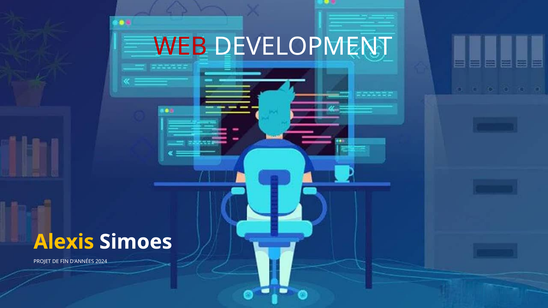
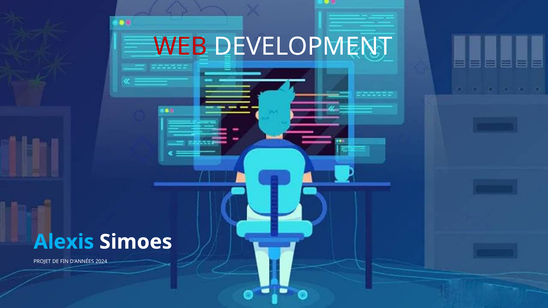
Alexis colour: yellow -> light blue (64, 242)
